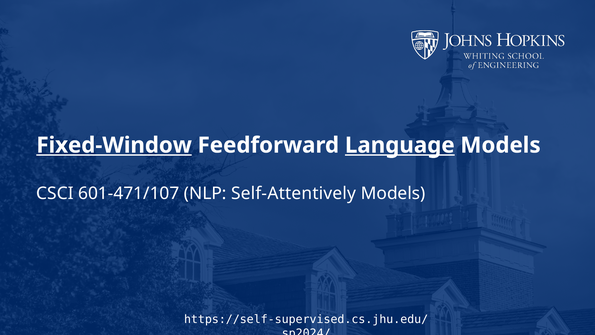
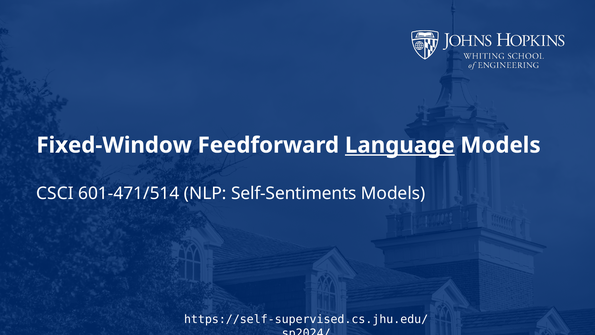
Fixed-Window underline: present -> none (114, 145)
601-471/107: 601-471/107 -> 601-471/514 (129, 193)
Self-Attentively: Self-Attentively -> Self-Sentiments (294, 193)
